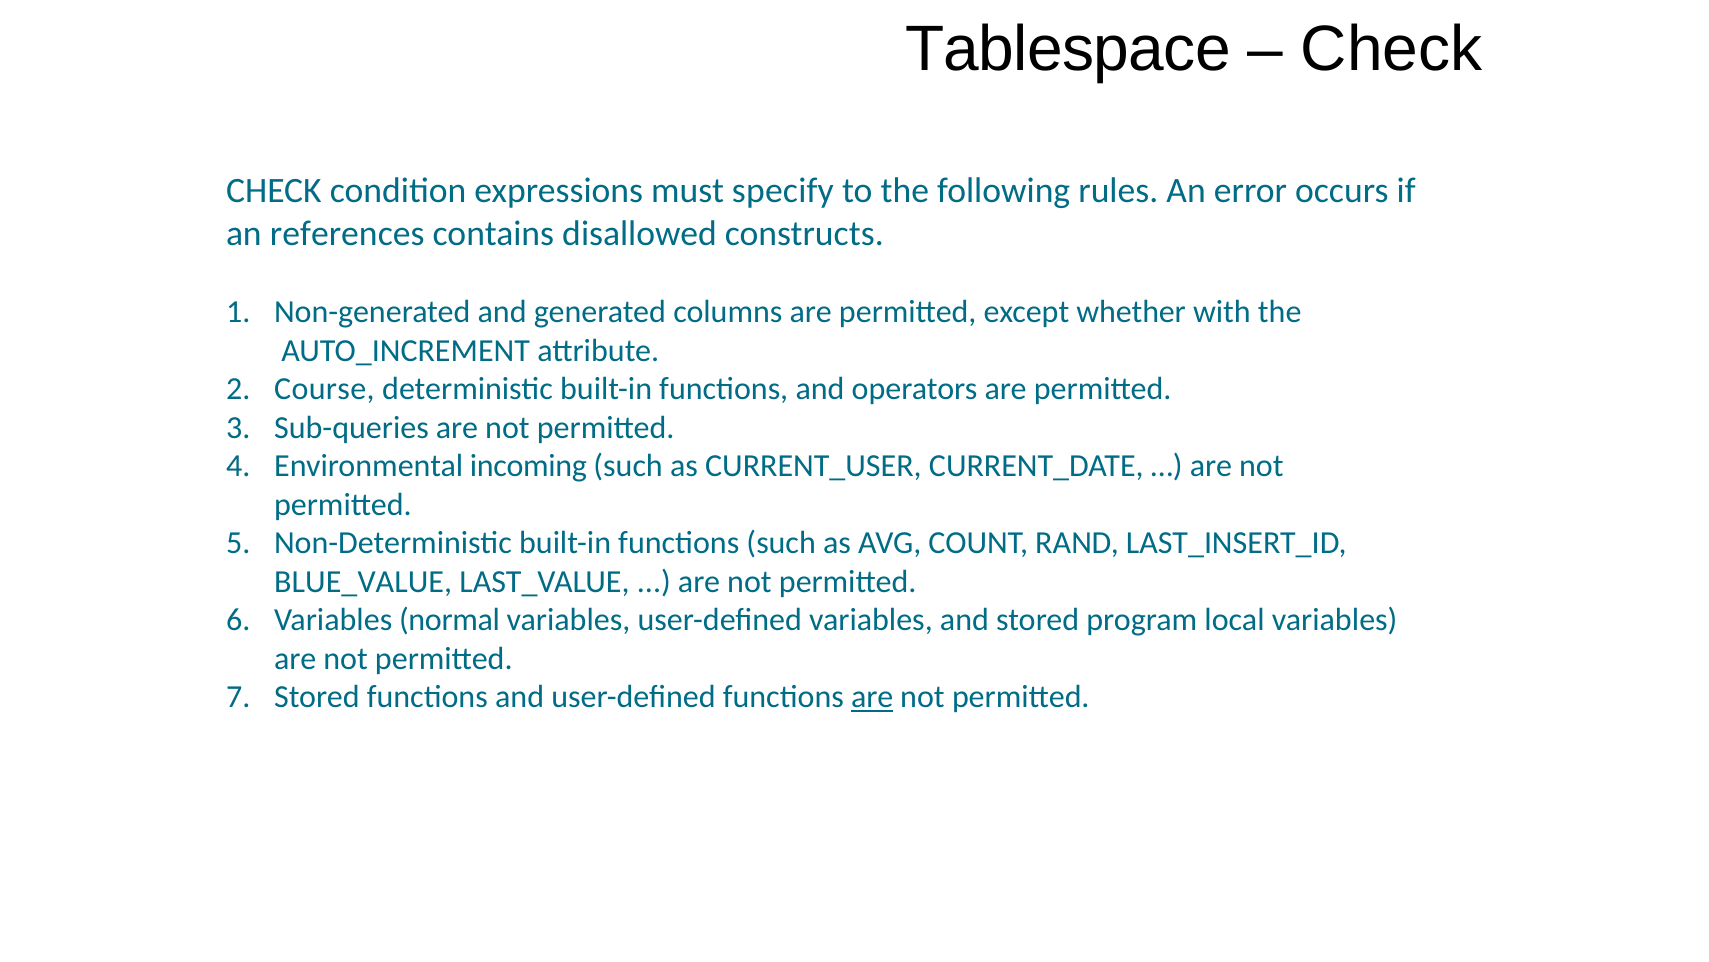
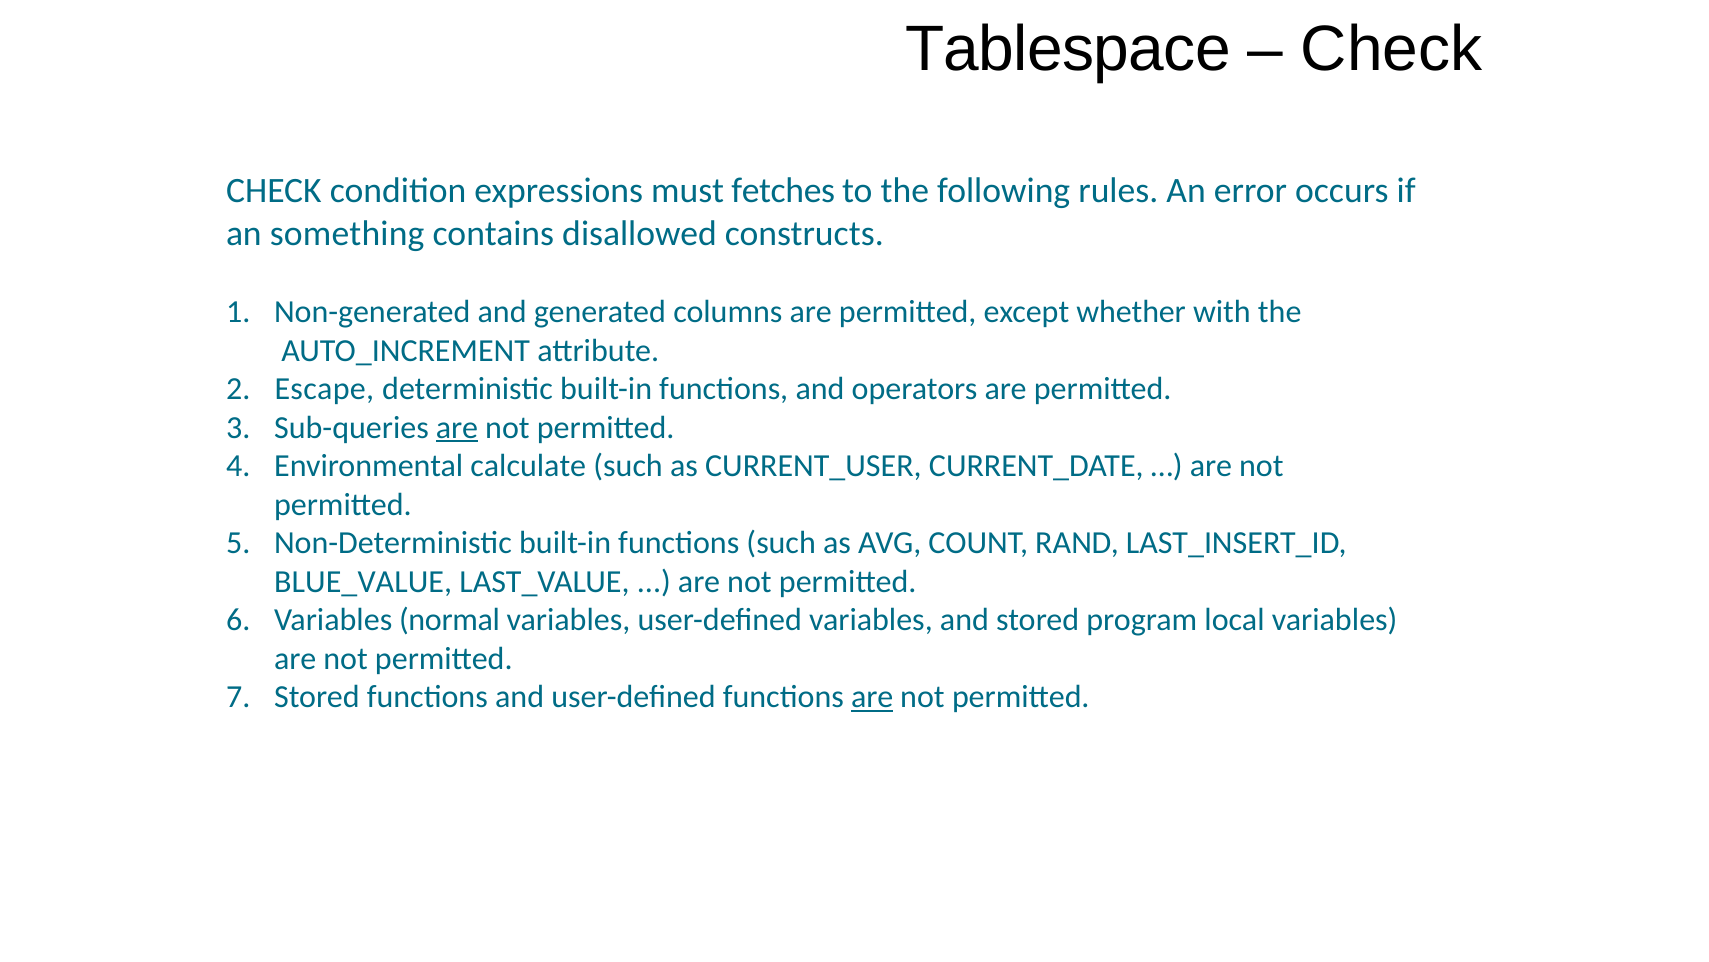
specify: specify -> fetches (783, 190)
references: references -> something (347, 233)
Course: Course -> Escape (324, 389)
are underline: none -> present (457, 427)
incoming: incoming -> calculate (528, 466)
